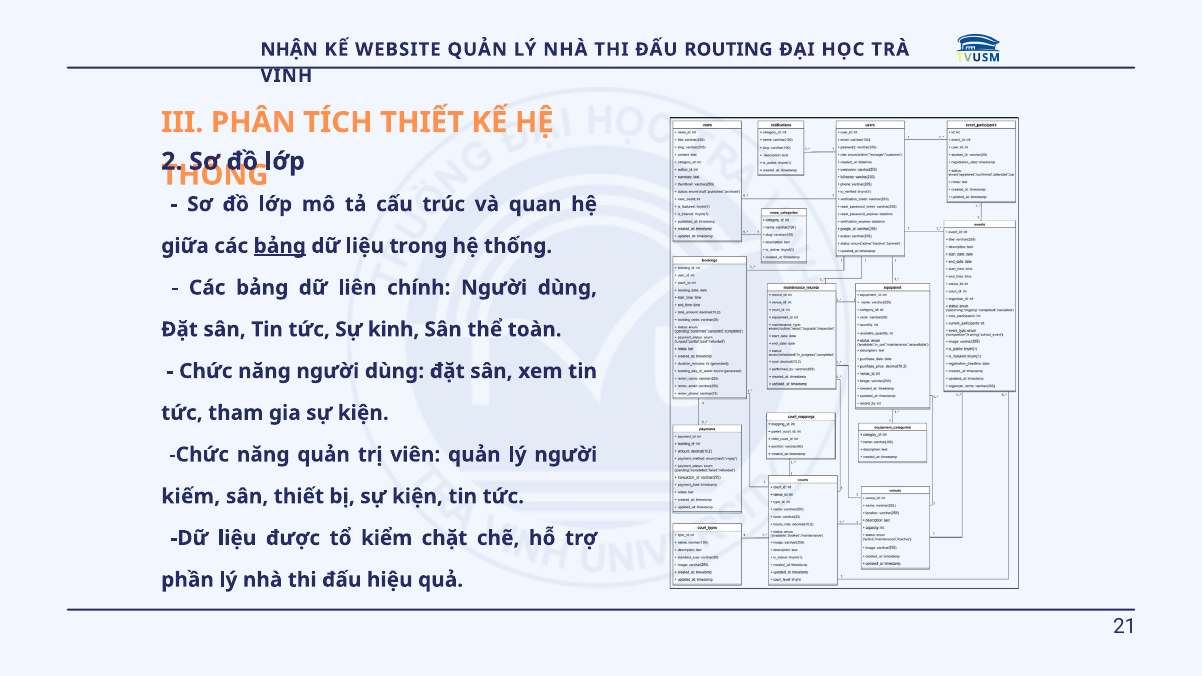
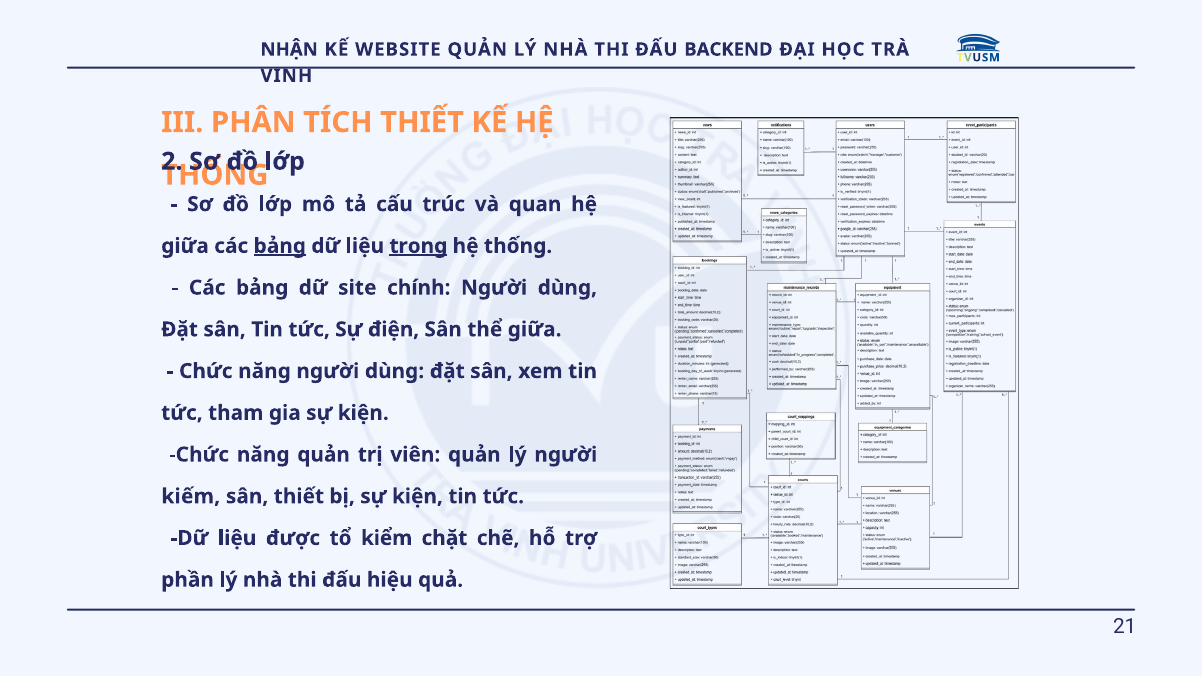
ROUTING: ROUTING -> BACKEND (728, 50)
trong underline: none -> present (418, 246)
liên: liên -> site (357, 288)
kinh: kinh -> điện (394, 330)
thể toàn: toàn -> giữa (535, 330)
